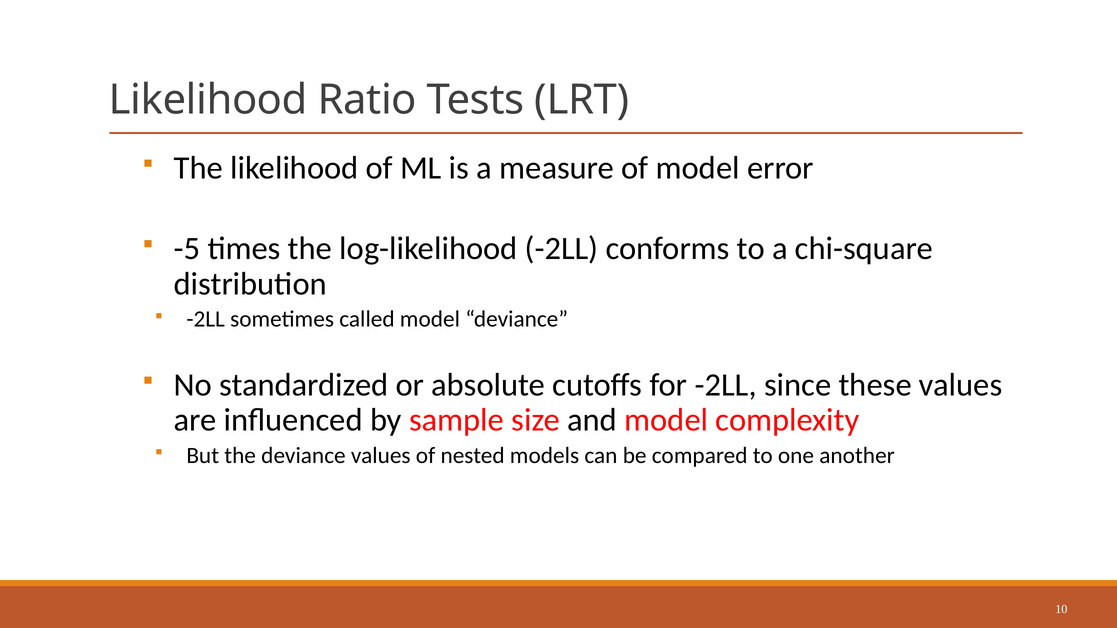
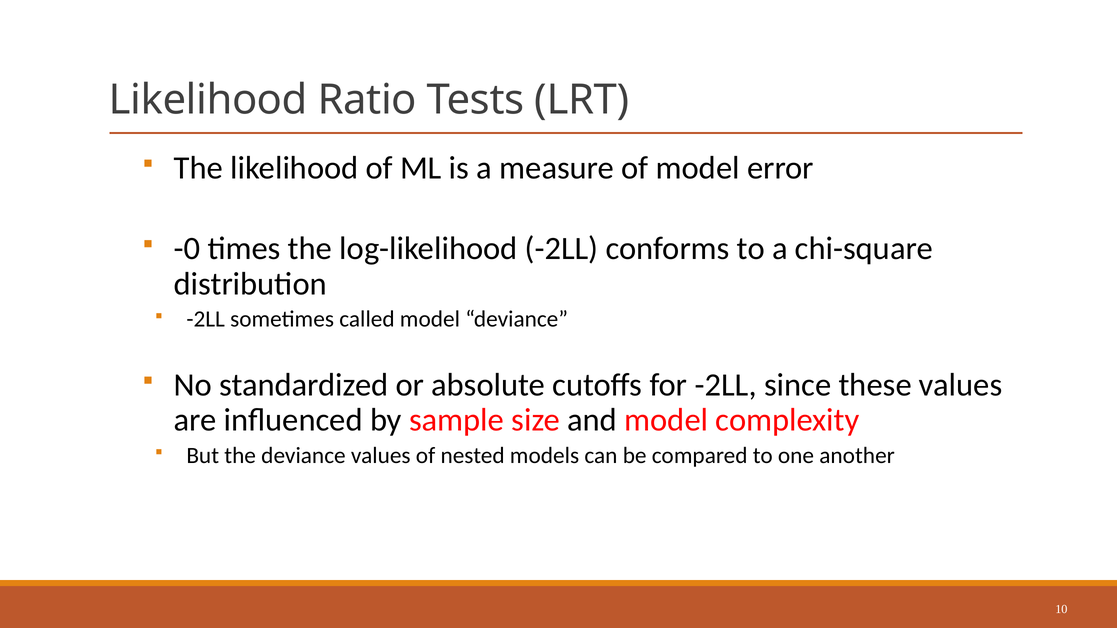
-5: -5 -> -0 (187, 249)
